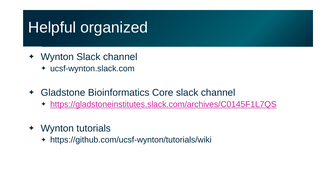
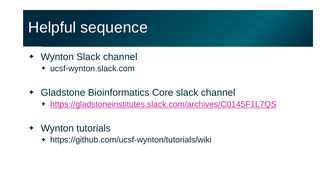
organized: organized -> sequence (114, 28)
